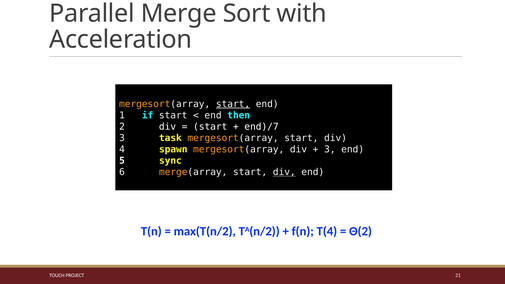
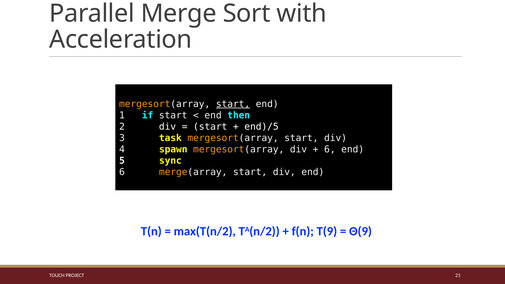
end)/7: end)/7 -> end)/5 (262, 127)
3: 3 -> 6 (330, 149)
div underline: present -> none (284, 172)
T(4: T(4 -> T(9 (327, 231)
Θ(2: Θ(2 -> Θ(9 (361, 231)
